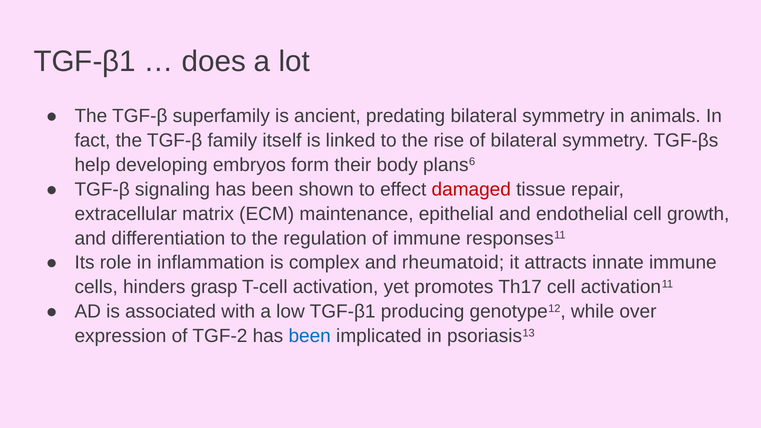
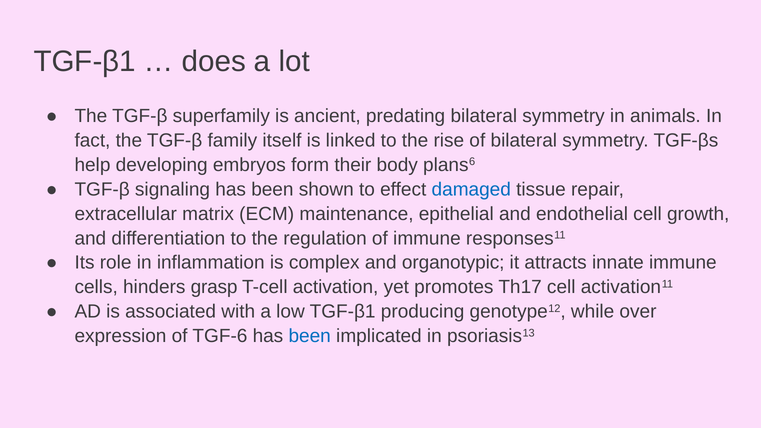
damaged colour: red -> blue (471, 189)
rheumatoid: rheumatoid -> organotypic (453, 263)
TGF-2: TGF-2 -> TGF-6 (220, 336)
